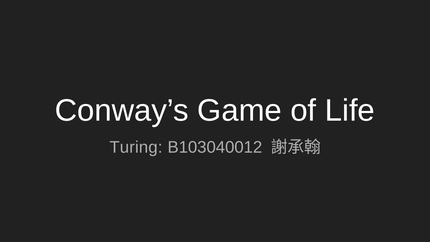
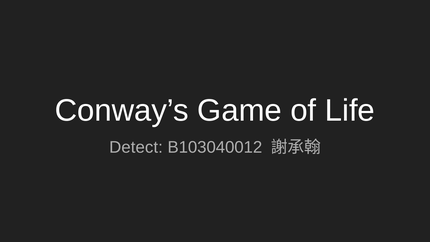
Turing: Turing -> Detect (136, 147)
